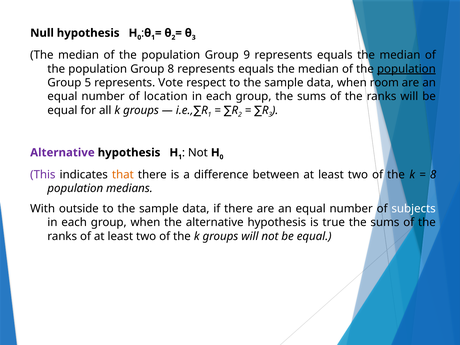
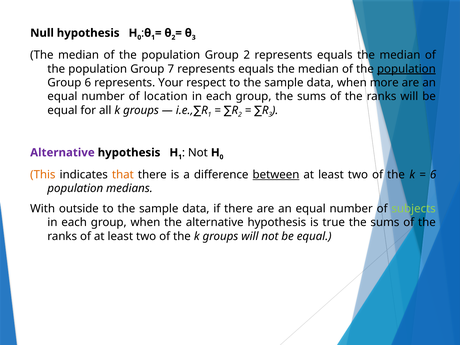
Group 9: 9 -> 2 (247, 55)
Group 8: 8 -> 7 (171, 69)
Group 5: 5 -> 6 (88, 83)
Vote: Vote -> Your (171, 83)
room: room -> more (384, 83)
This colour: purple -> orange (43, 175)
between underline: none -> present (276, 175)
8: 8 -> 6 (433, 175)
subjects colour: white -> light green (414, 209)
